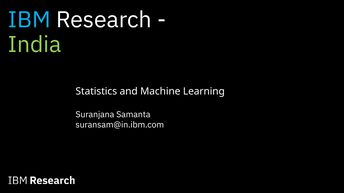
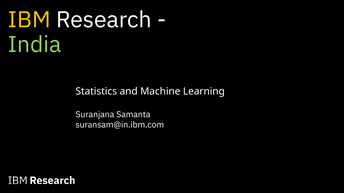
IBM colour: light blue -> yellow (29, 20)
